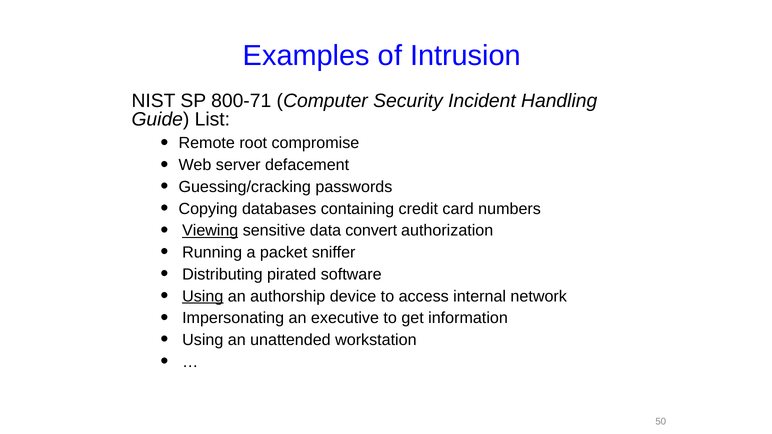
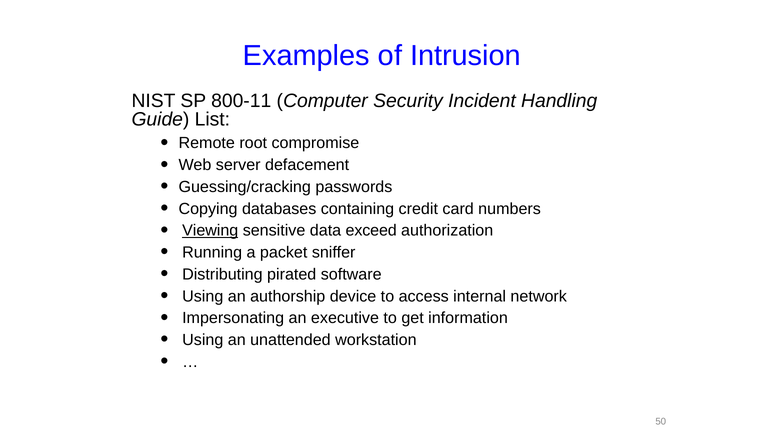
800-71: 800-71 -> 800-11 (241, 101)
convert: convert -> exceed (371, 231)
Using underline: present -> none (203, 296)
